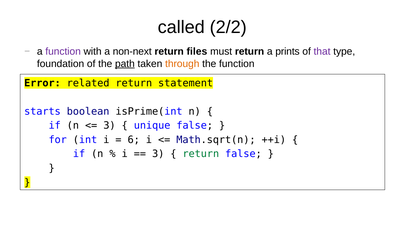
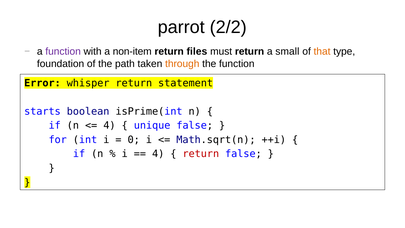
called: called -> parrot (181, 27)
non-next: non-next -> non-item (132, 51)
prints: prints -> small (287, 51)
that colour: purple -> orange (322, 51)
path underline: present -> none (125, 64)
related: related -> whisper (88, 83)
3: 3 -> 4 (109, 125)
6: 6 -> 0 (134, 140)
3: 3 -> 4 (158, 154)
return colour: green -> red (201, 154)
